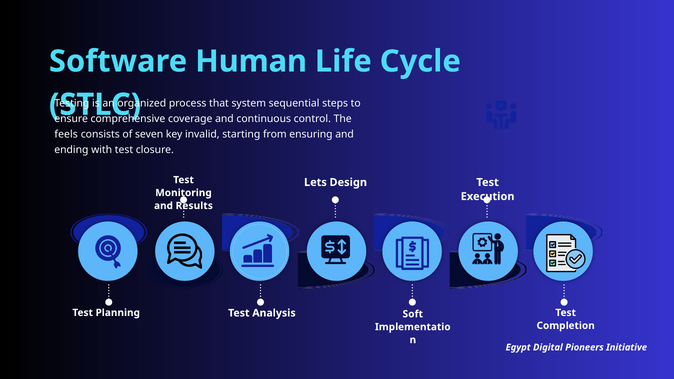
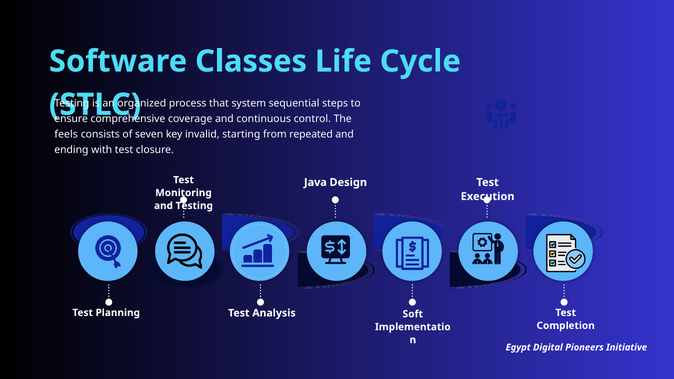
Human: Human -> Classes (251, 61)
ensuring: ensuring -> repeated (311, 135)
Lets: Lets -> Java (315, 182)
and Results: Results -> Testing (194, 206)
